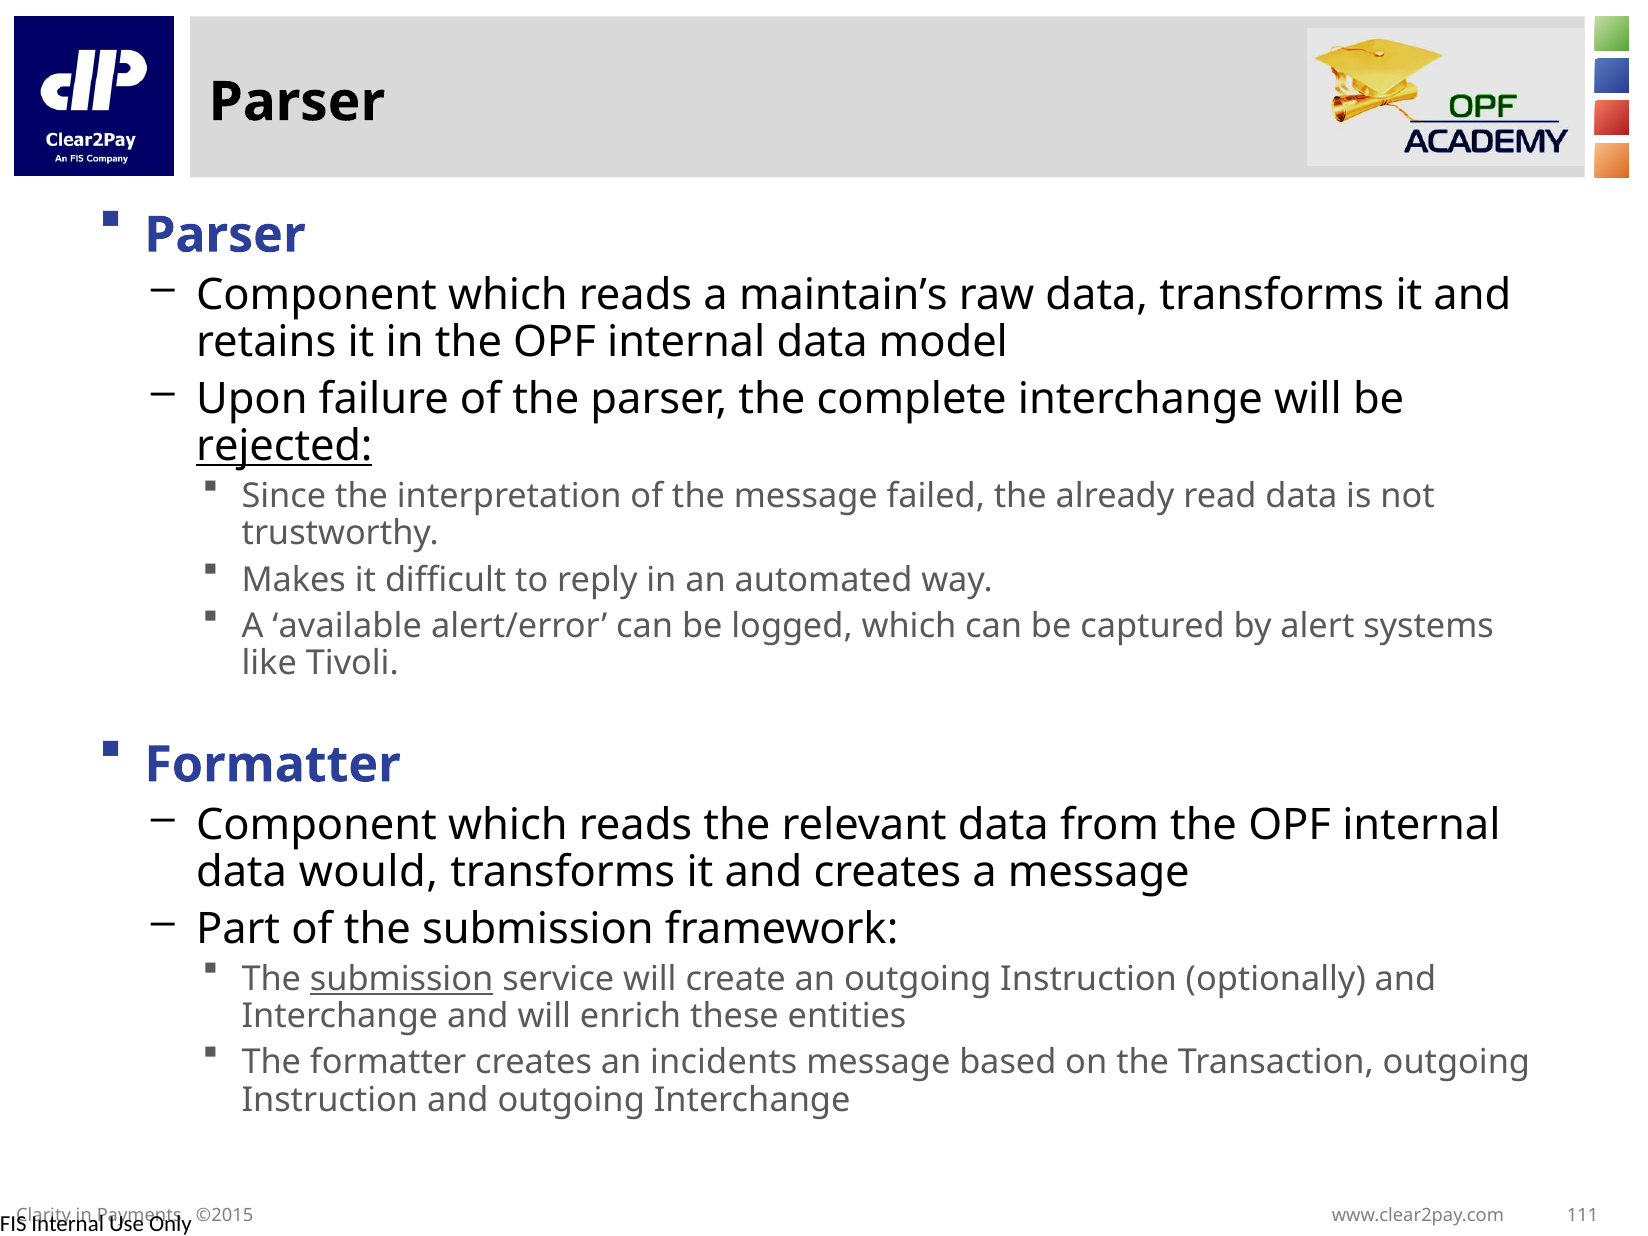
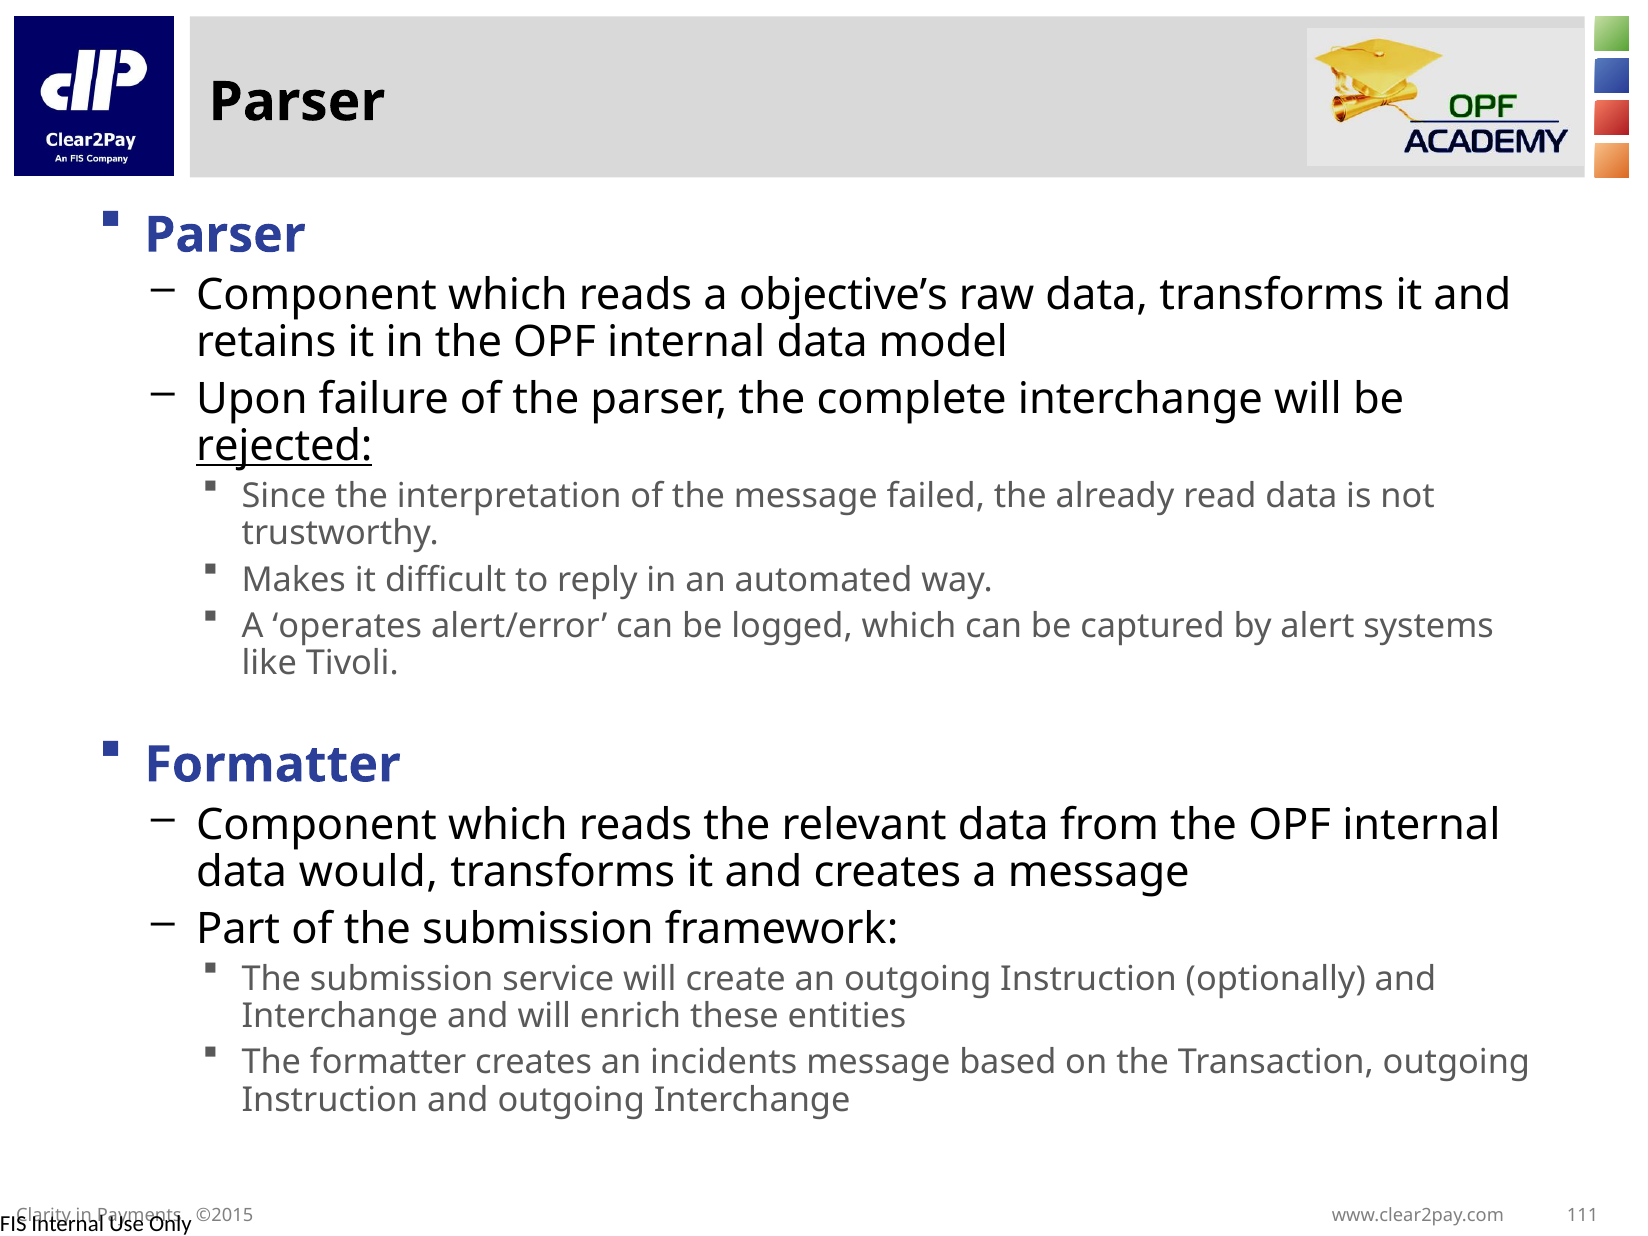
maintain’s: maintain’s -> objective’s (843, 295)
available: available -> operates (347, 626)
submission underline: present -> none (402, 979)
